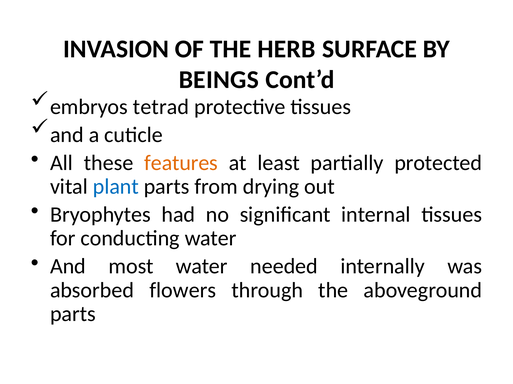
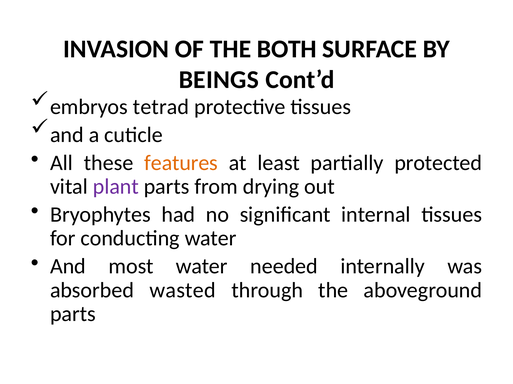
HERB: HERB -> BOTH (287, 49)
plant colour: blue -> purple (116, 187)
flowers: flowers -> wasted (183, 291)
